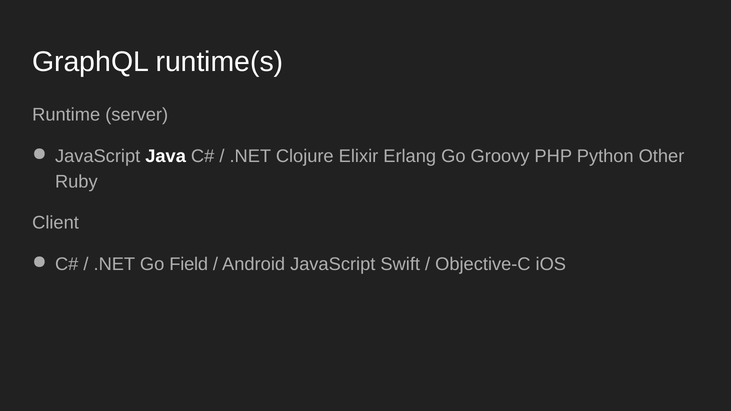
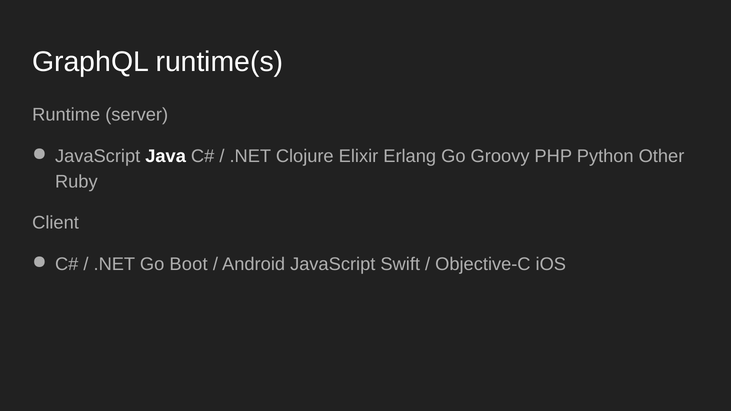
Field: Field -> Boot (189, 264)
